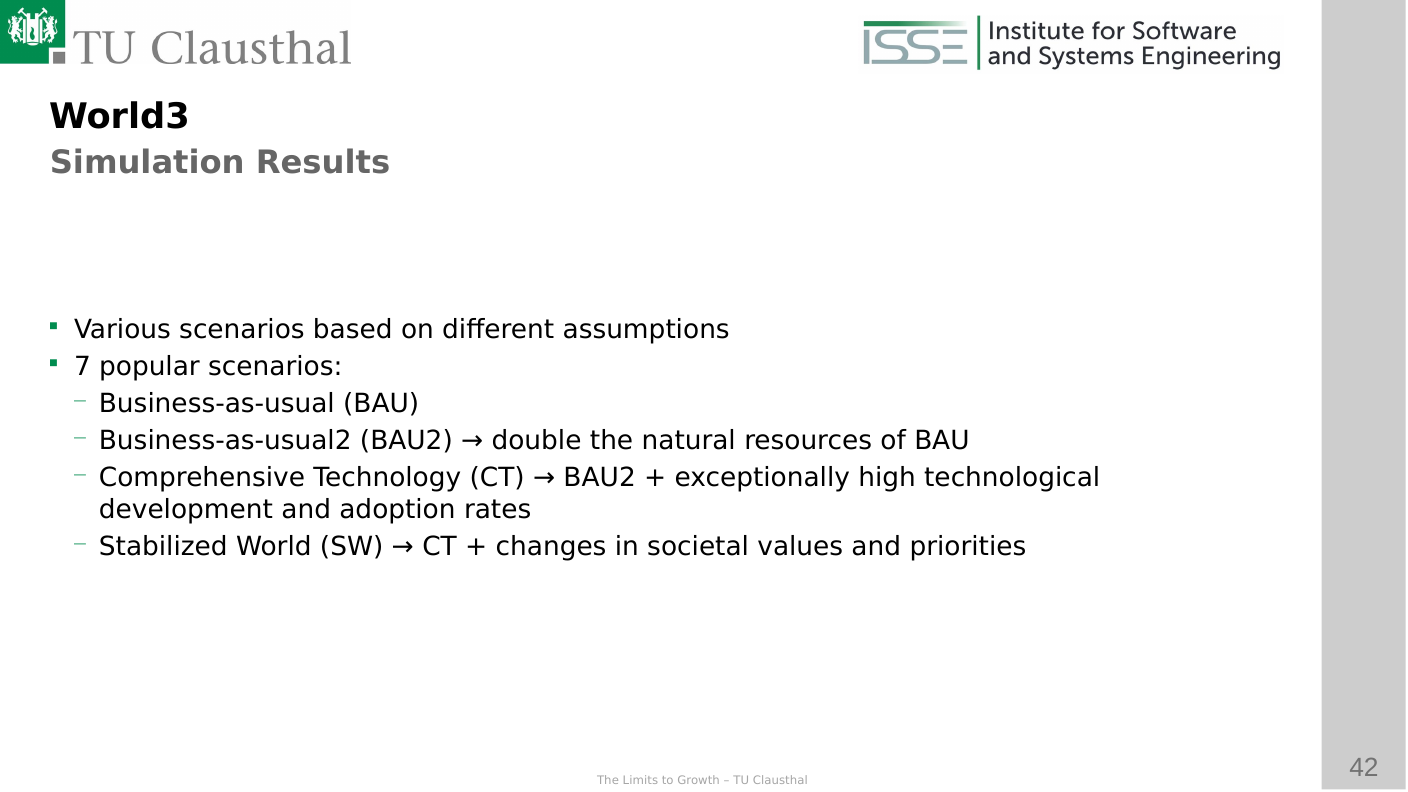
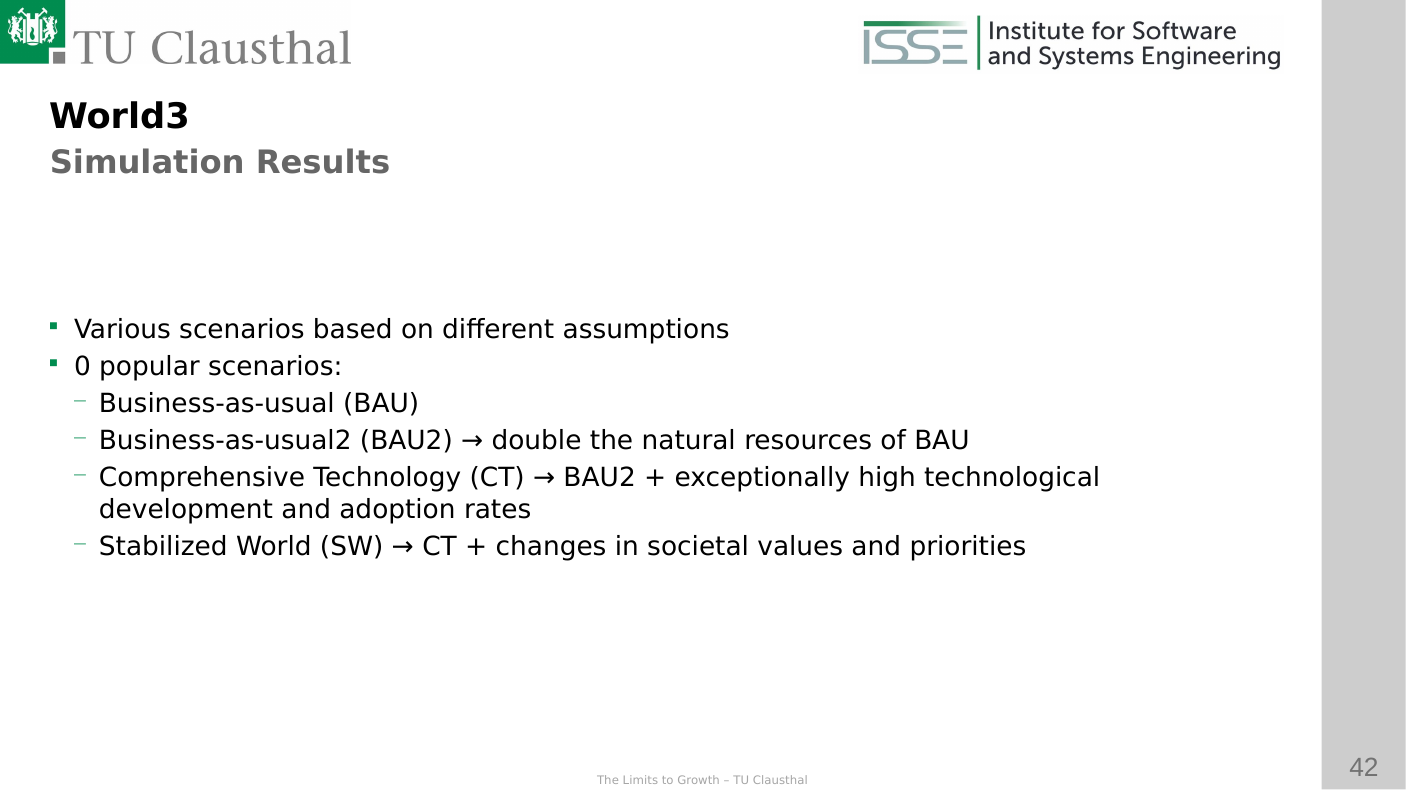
7: 7 -> 0 (82, 367)
